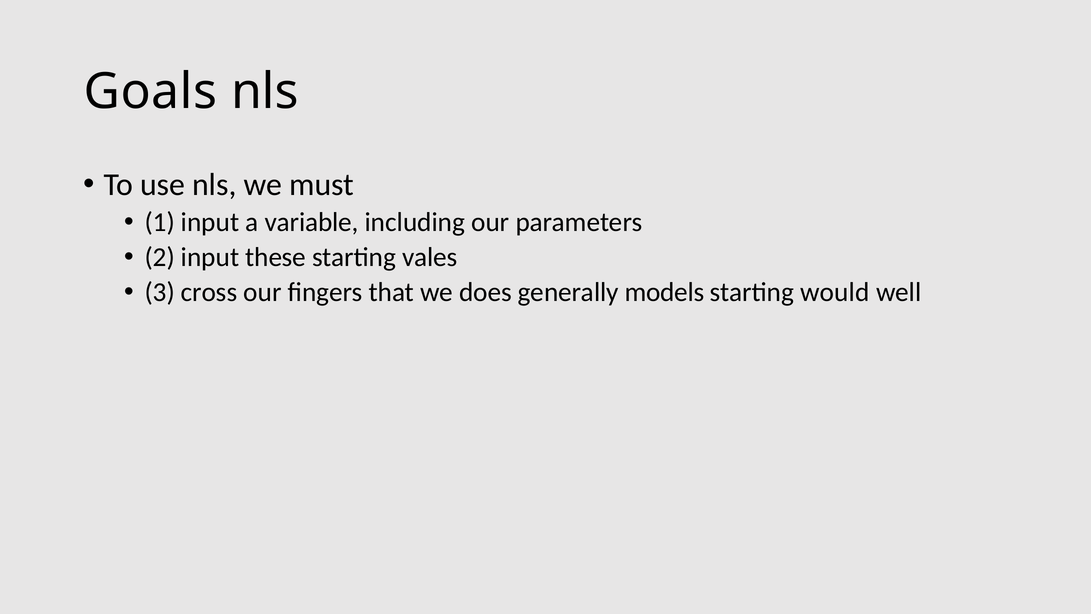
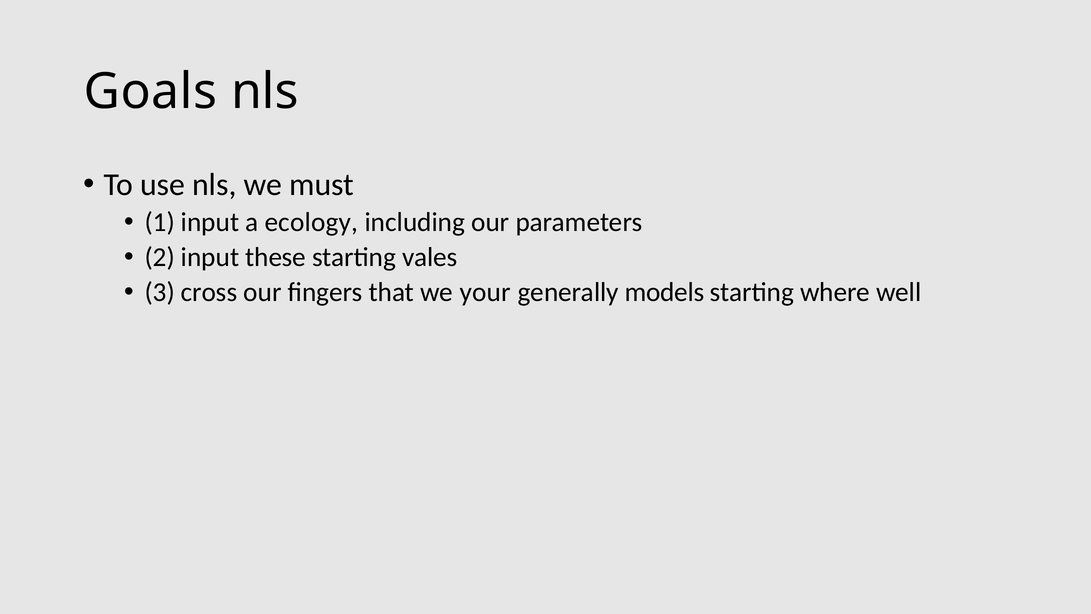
variable: variable -> ecology (311, 222)
does: does -> your (485, 292)
would: would -> where (835, 292)
